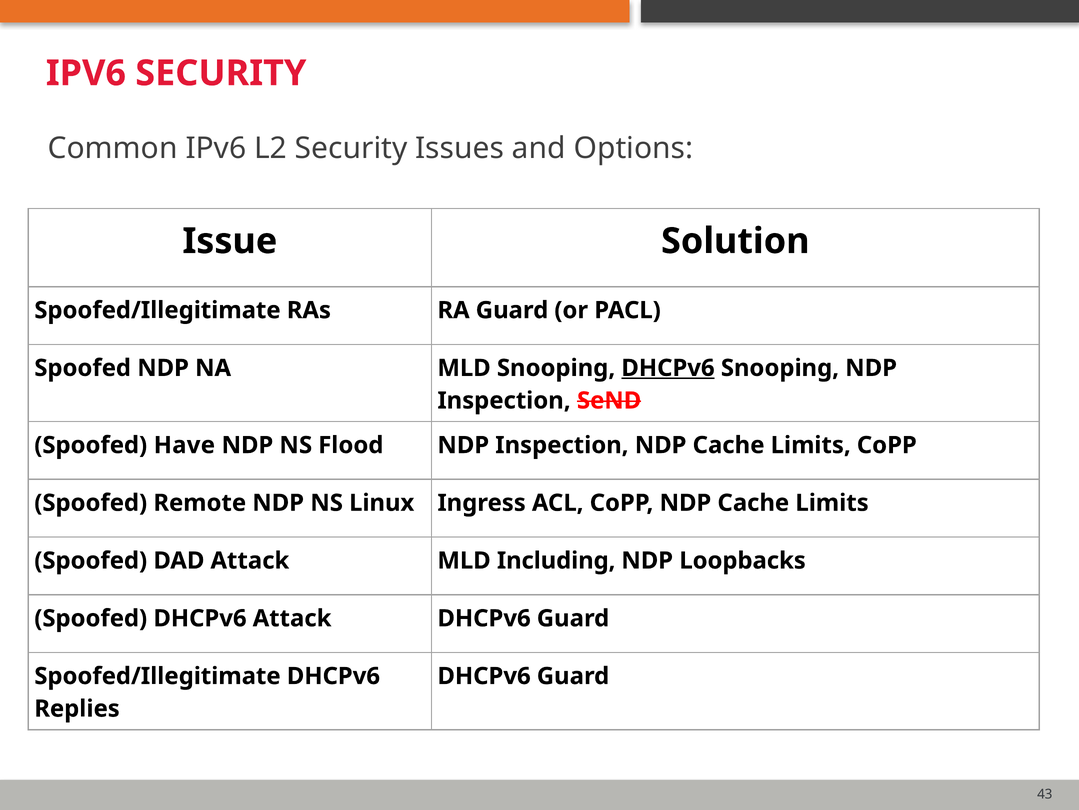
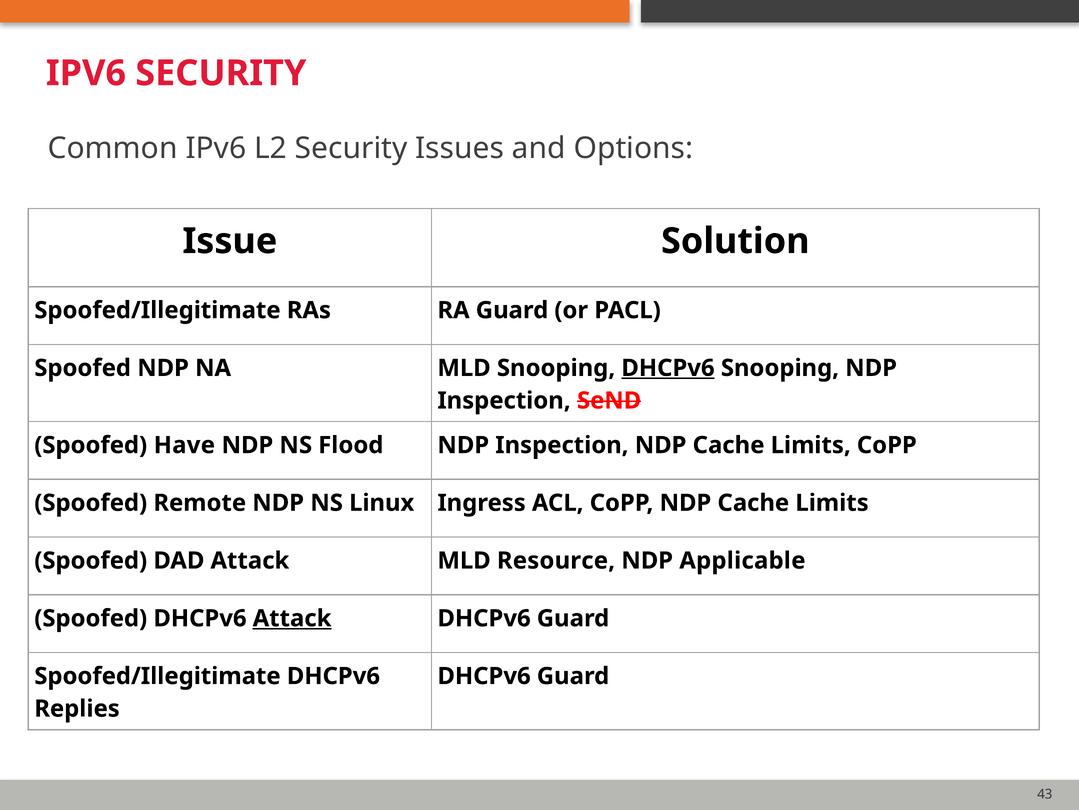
Including: Including -> Resource (556, 560)
Loopbacks: Loopbacks -> Applicable (742, 560)
Attack underline: none -> present (292, 618)
